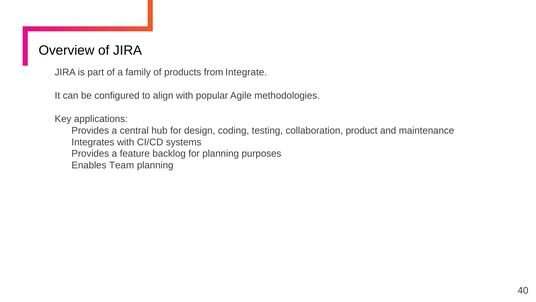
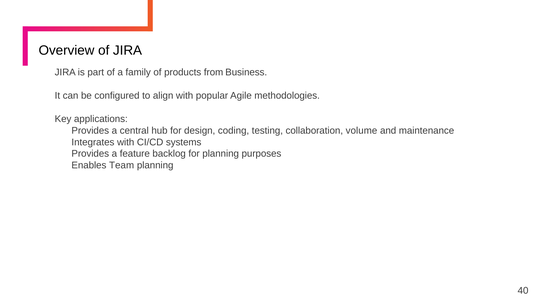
Integrate: Integrate -> Business (246, 72)
product: product -> volume (361, 130)
